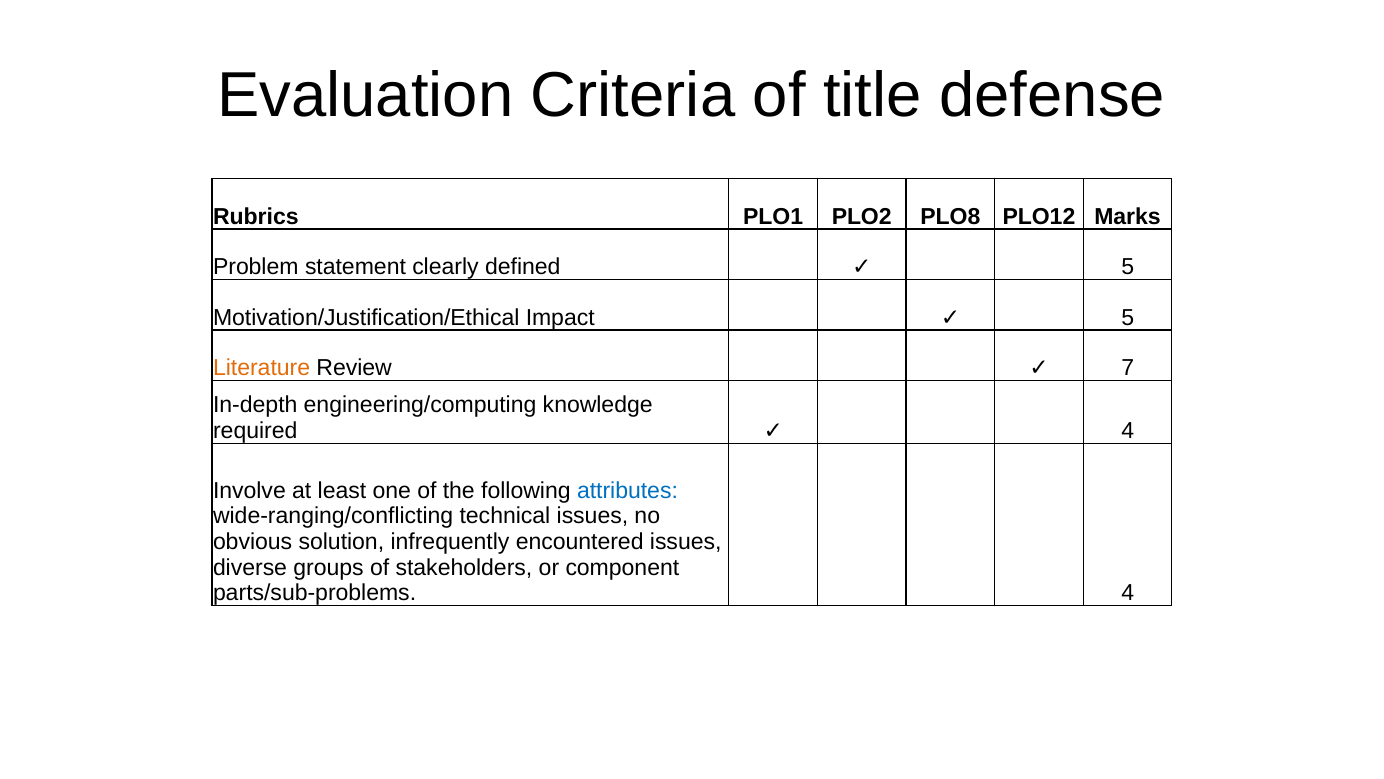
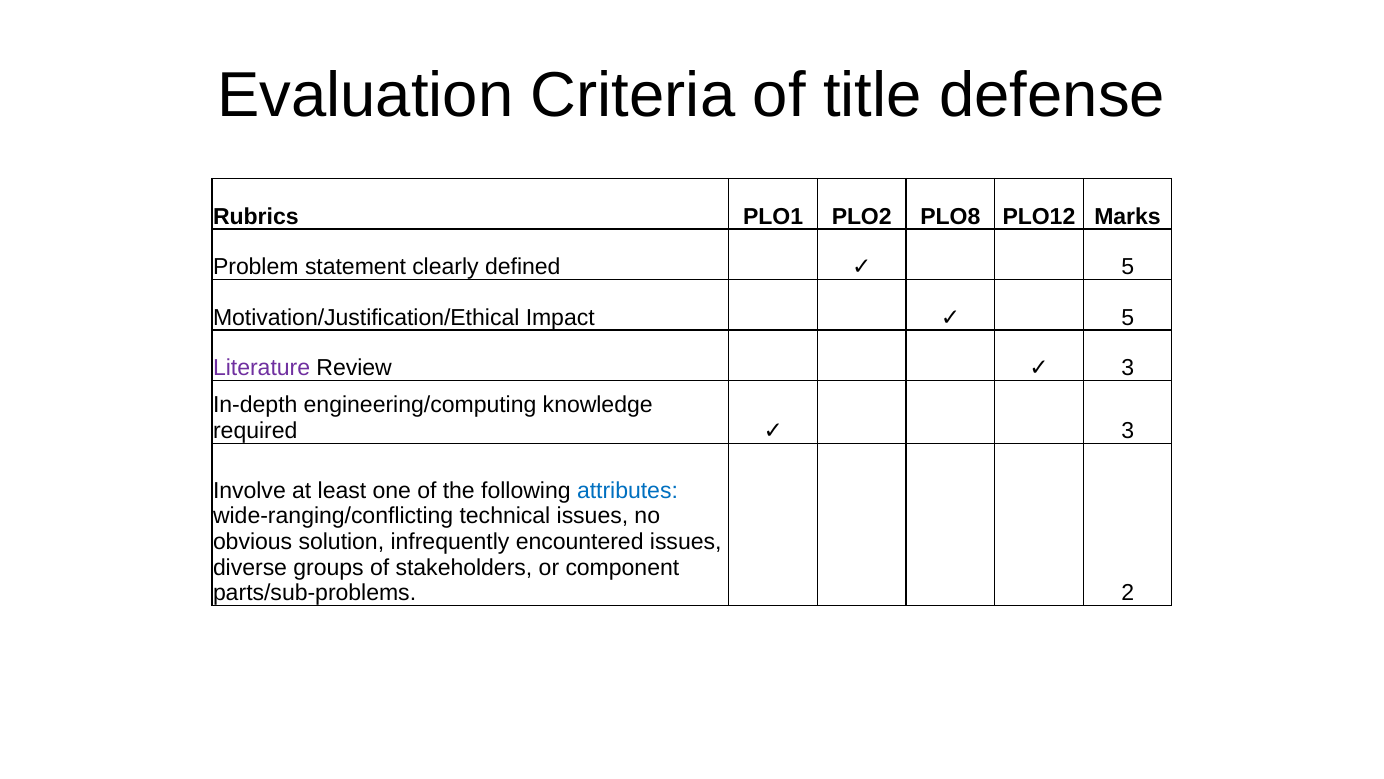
Literature colour: orange -> purple (262, 368)
7: 7 -> 3 (1128, 368)
4: 4 -> 3 (1128, 431)
parts/sub-problems 4: 4 -> 2 (1128, 593)
